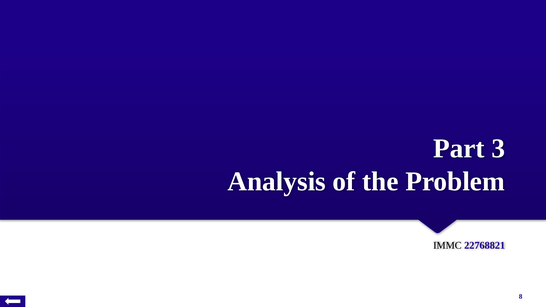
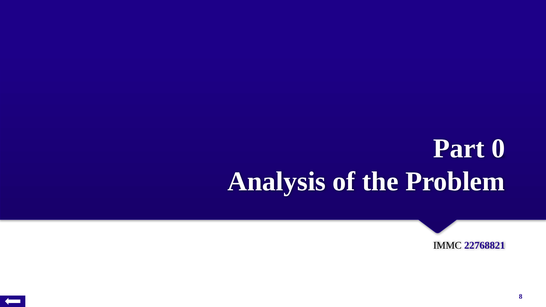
3: 3 -> 0 (498, 149)
